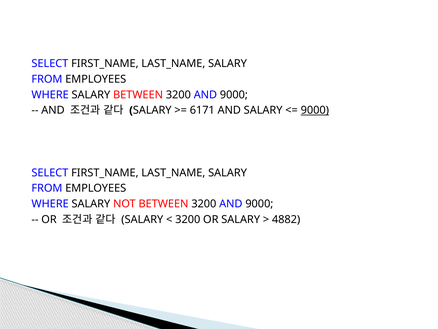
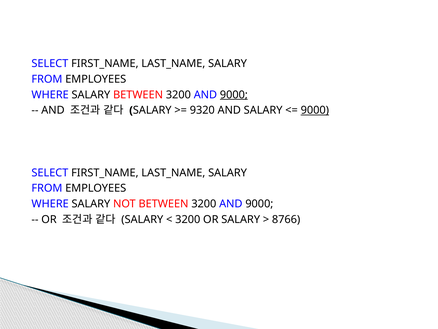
9000 underline: none -> present (234, 95)
6171: 6171 -> 9320 (202, 110)
4882: 4882 -> 8766 (286, 219)
